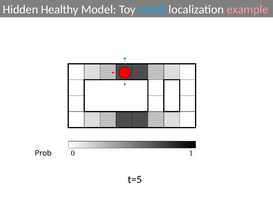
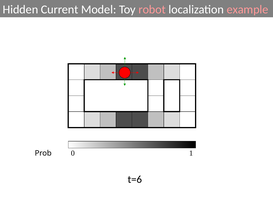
Healthy: Healthy -> Current (60, 9)
robot colour: light blue -> pink (152, 9)
t=5: t=5 -> t=6 (135, 179)
